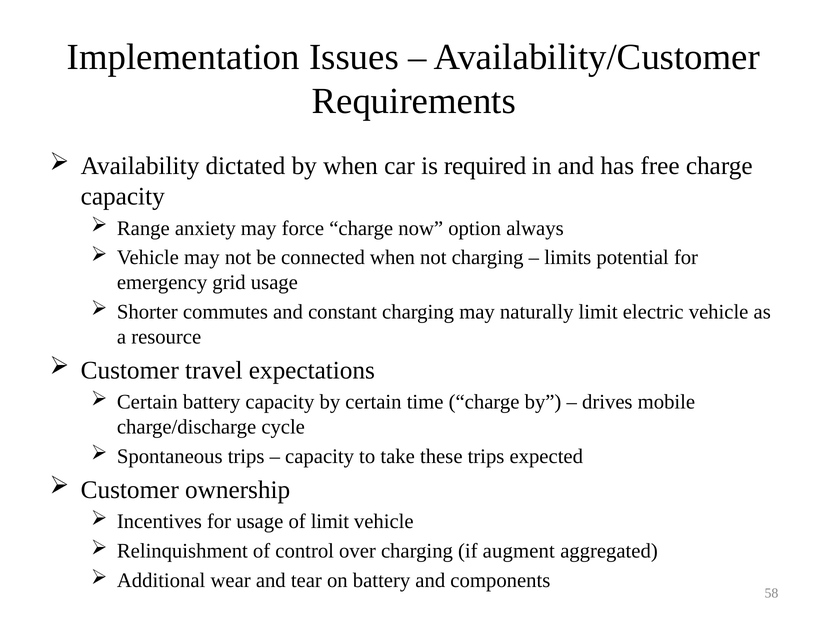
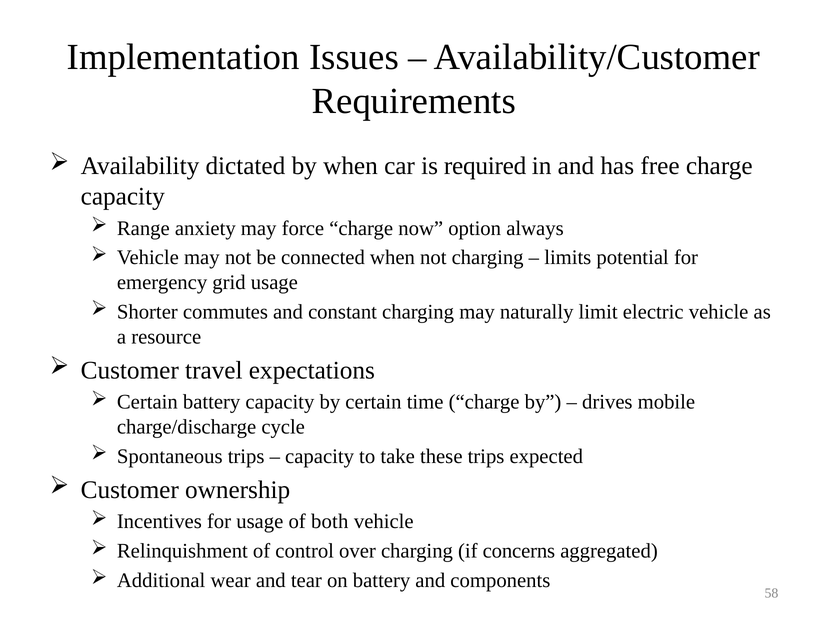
of limit: limit -> both (330, 522)
augment: augment -> concerns (519, 551)
